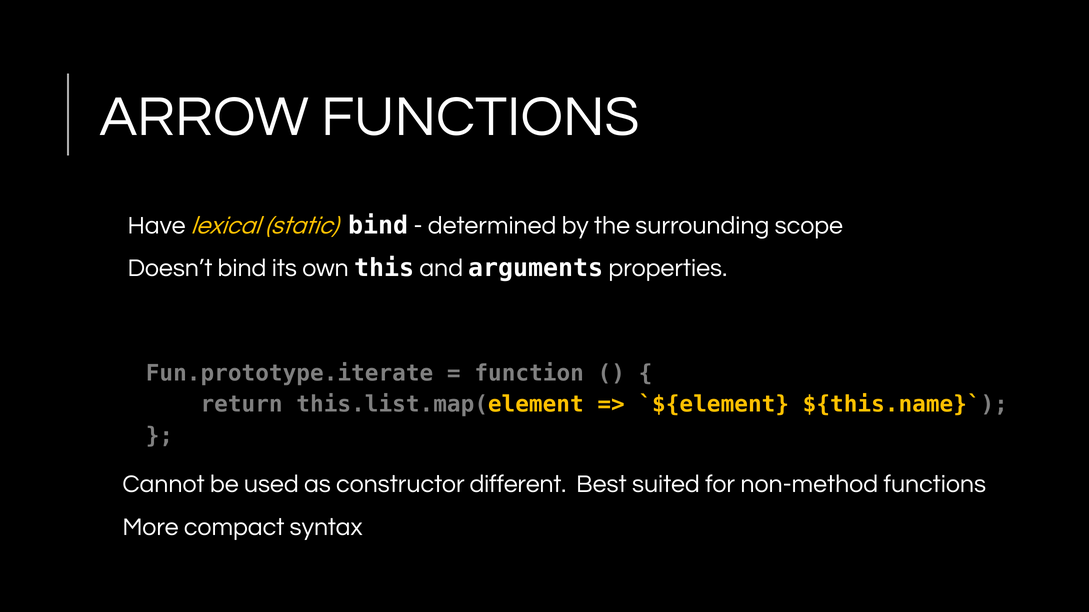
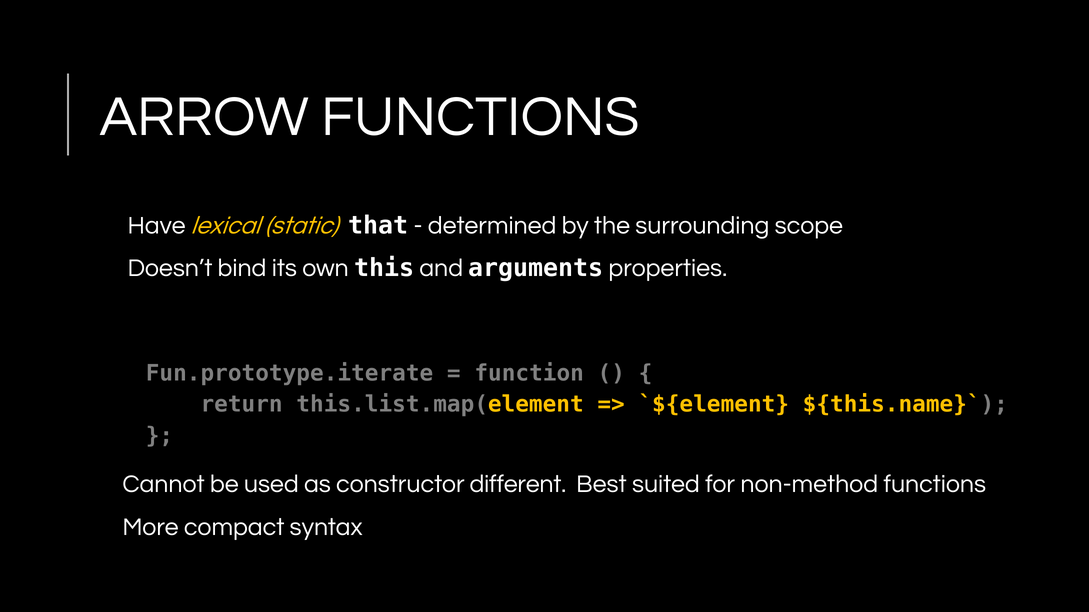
static bind: bind -> that (378, 226)
